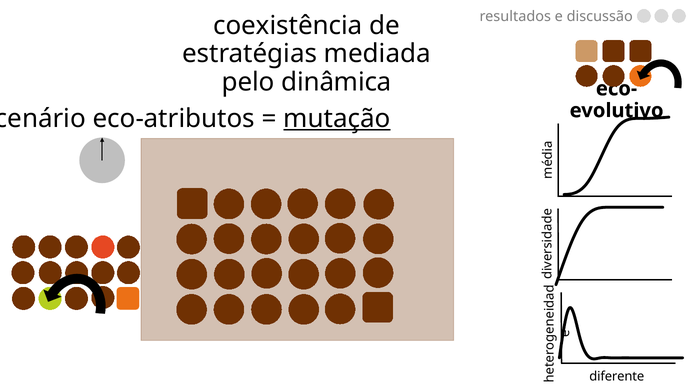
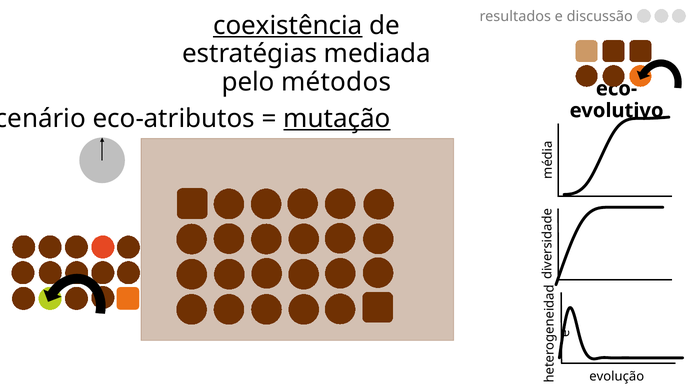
coexistência underline: none -> present (288, 26)
dinâmica: dinâmica -> métodos (336, 82)
diferente: diferente -> evolução (617, 376)
